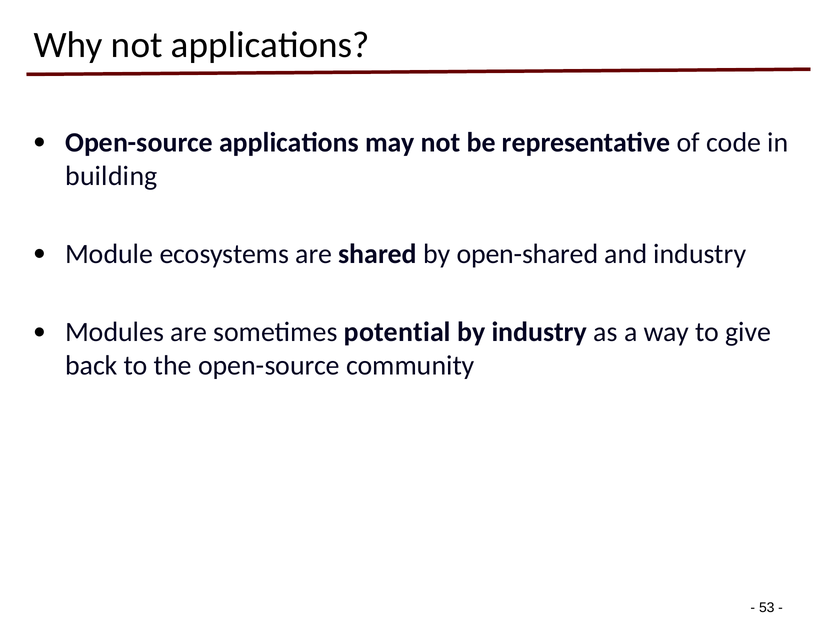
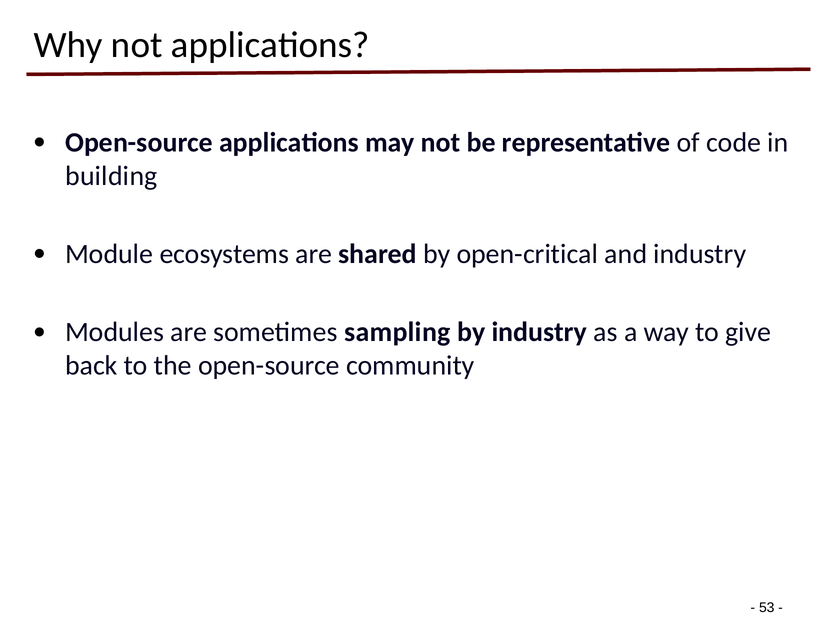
open-shared: open-shared -> open-critical (527, 254)
potential: potential -> sampling (397, 332)
